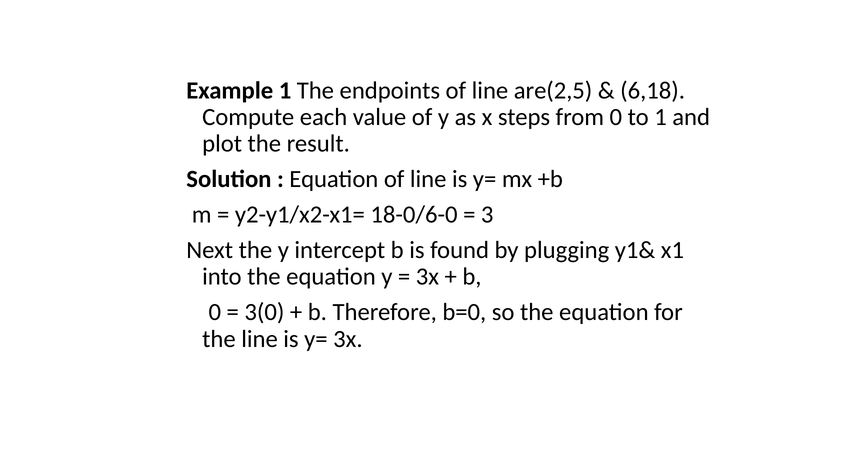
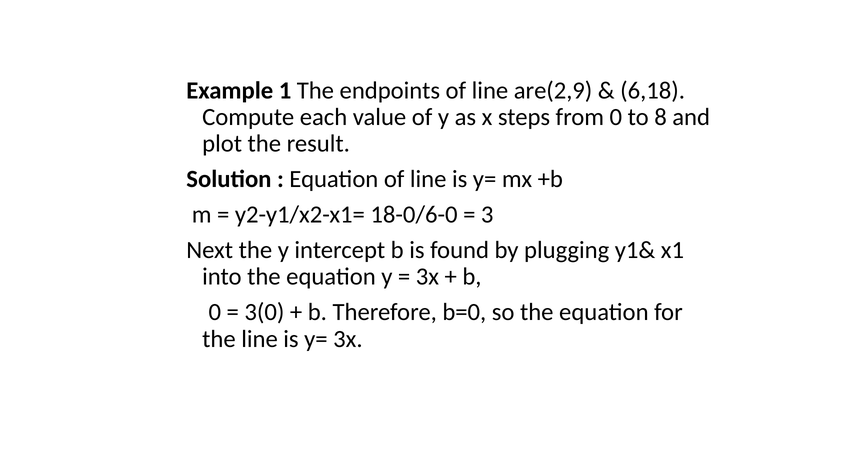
are(2,5: are(2,5 -> are(2,9 (553, 90)
to 1: 1 -> 8 (661, 117)
